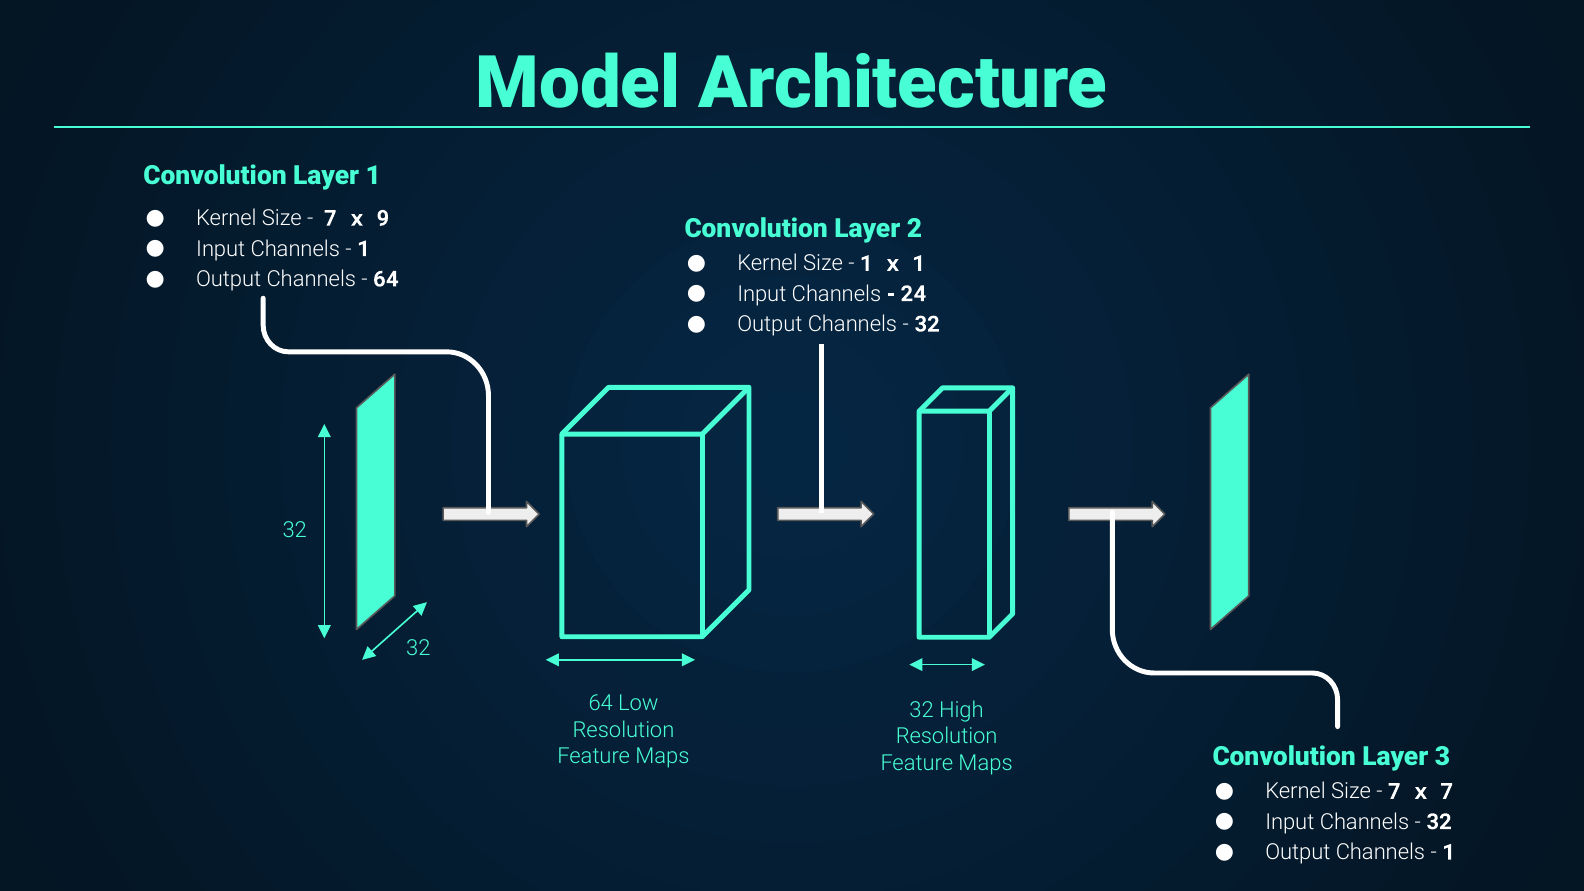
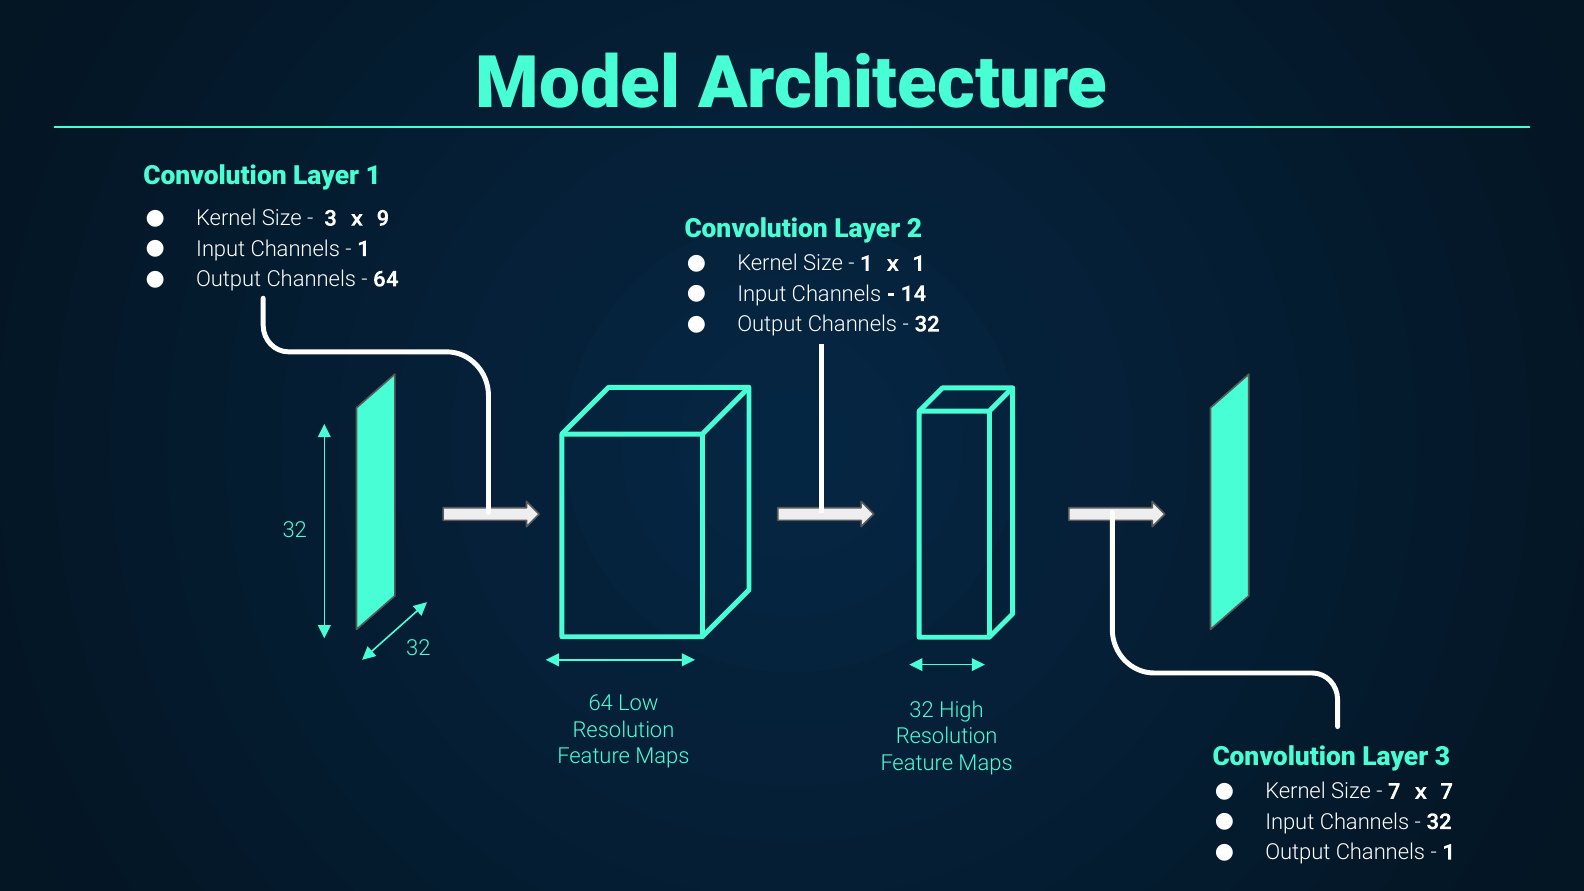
7: 7 -> 3 (331, 218)
24: 24 -> 14 (914, 294)
